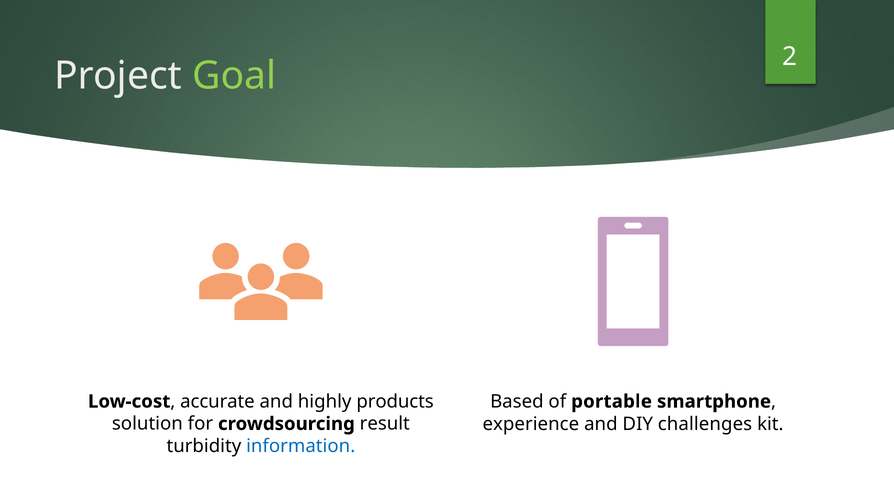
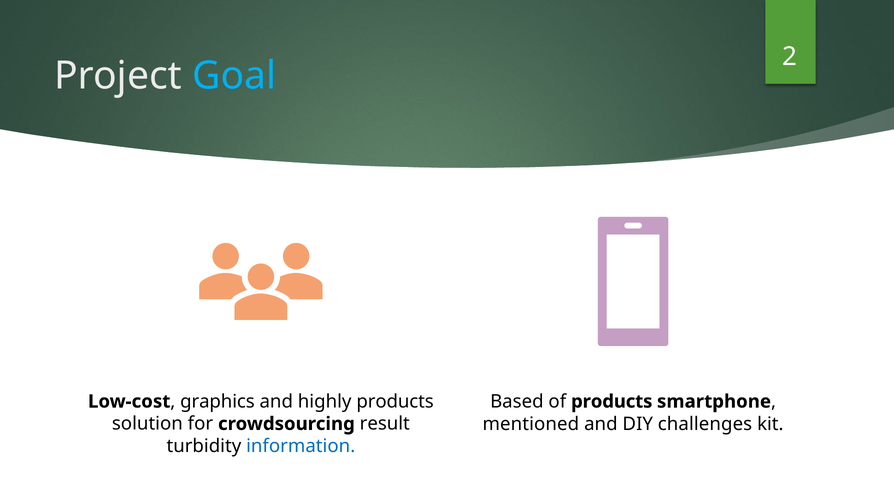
Goal colour: light green -> light blue (234, 76)
of portable: portable -> products (612, 401)
accurate: accurate -> graphics (217, 401)
experience: experience -> mentioned (531, 424)
